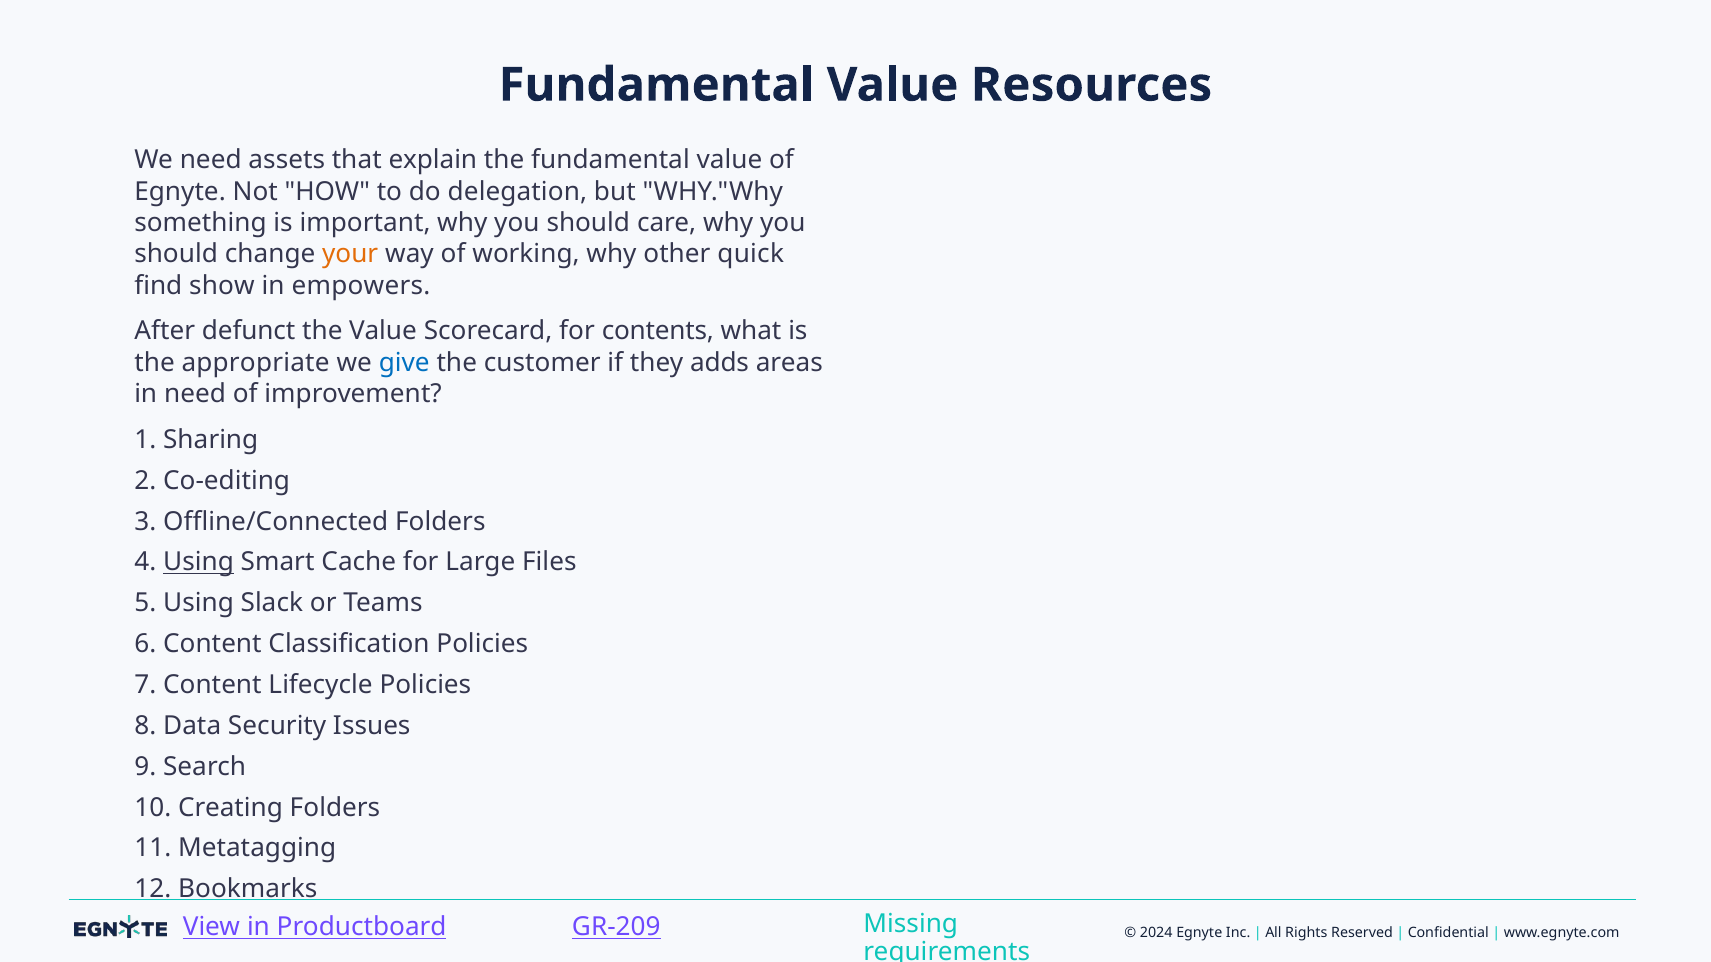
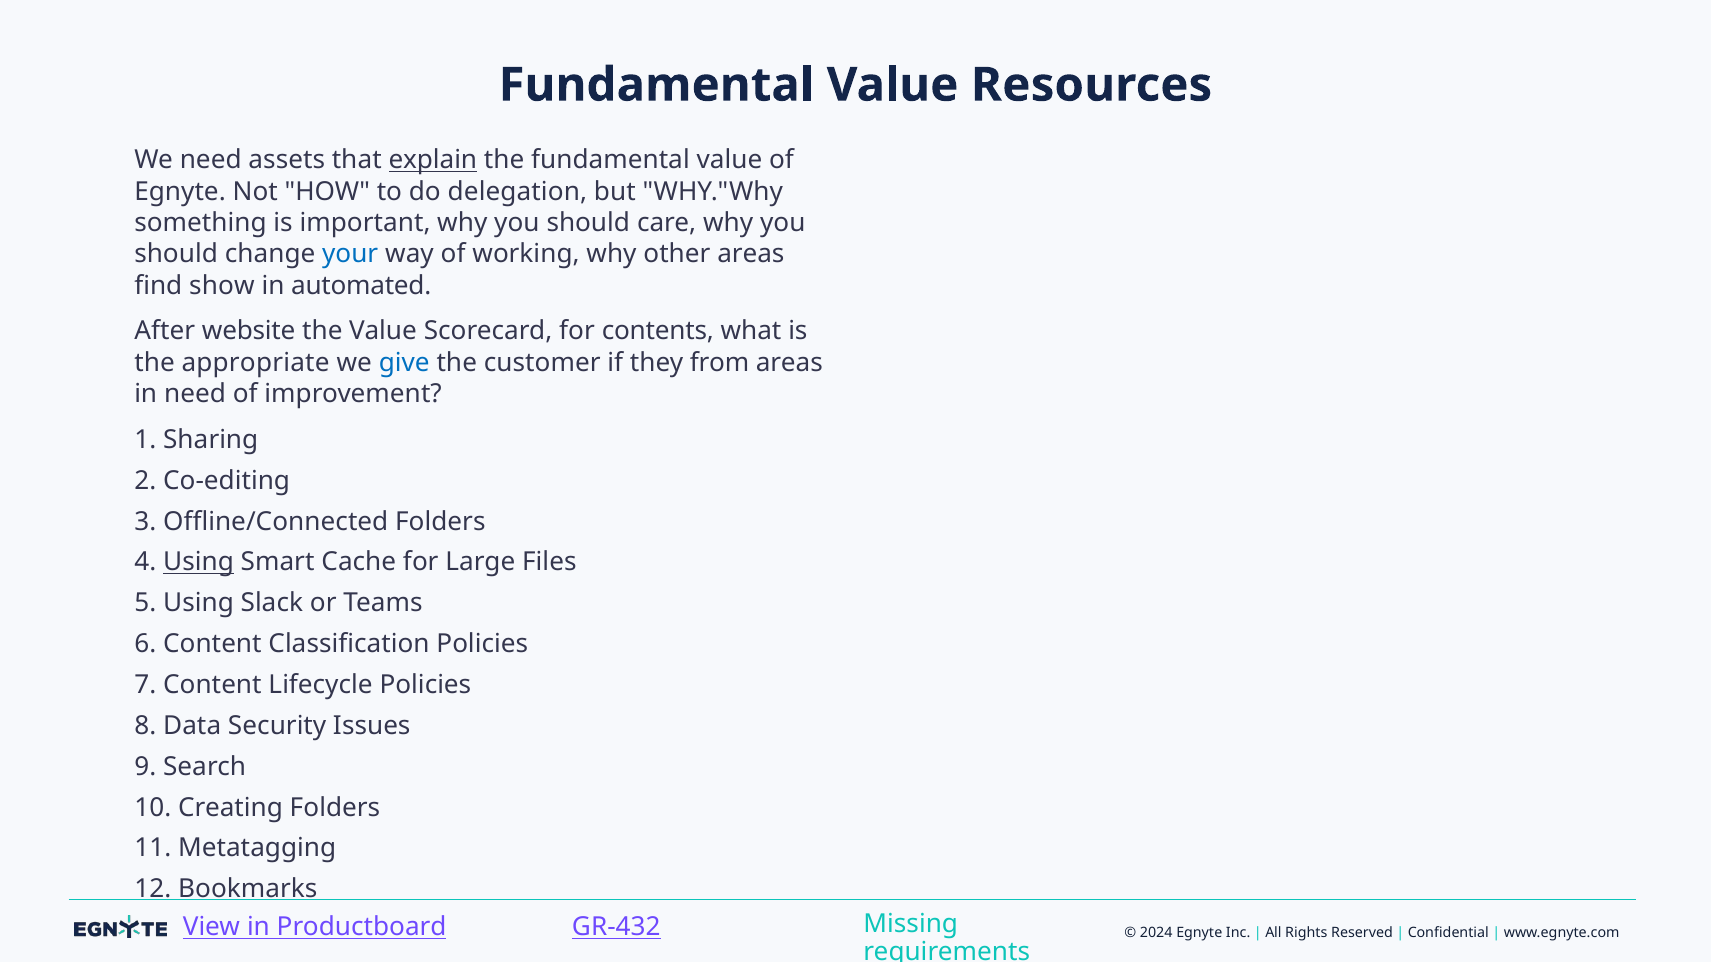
explain underline: none -> present (433, 160)
your colour: orange -> blue (350, 254)
other quick: quick -> areas (751, 254)
empowers: empowers -> automated (361, 286)
defunct: defunct -> website (249, 331)
adds: adds -> from (720, 363)
GR-209: GR-209 -> GR-432 (616, 927)
